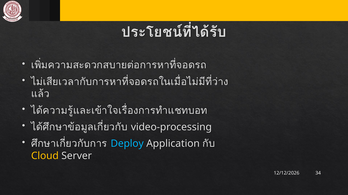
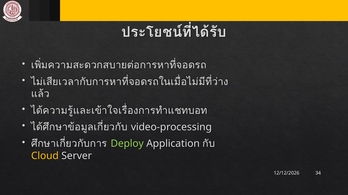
Deploy colour: light blue -> light green (127, 144)
